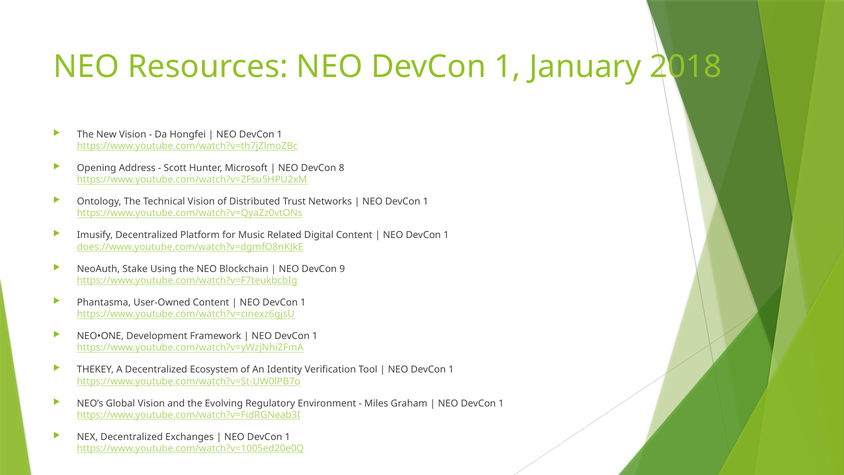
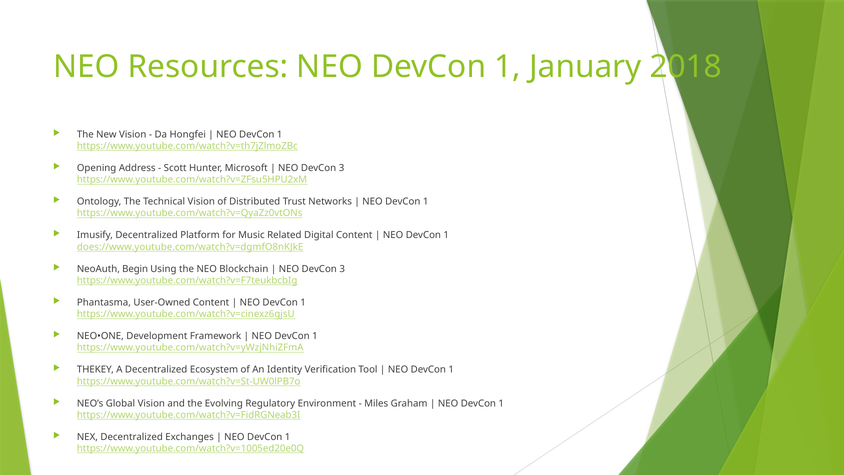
8: 8 -> 3 (342, 168)
Stake: Stake -> Begin (135, 269)
9: 9 -> 3 (342, 269)
